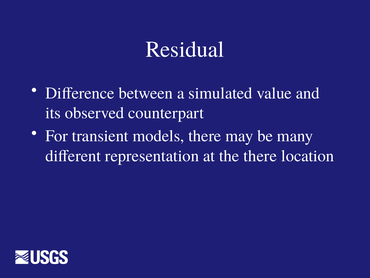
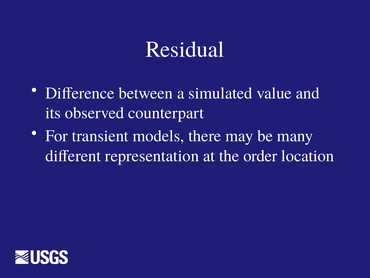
the there: there -> order (260, 156)
